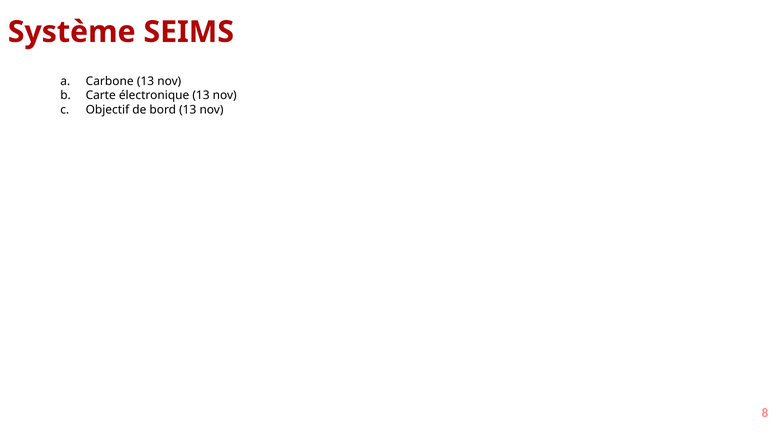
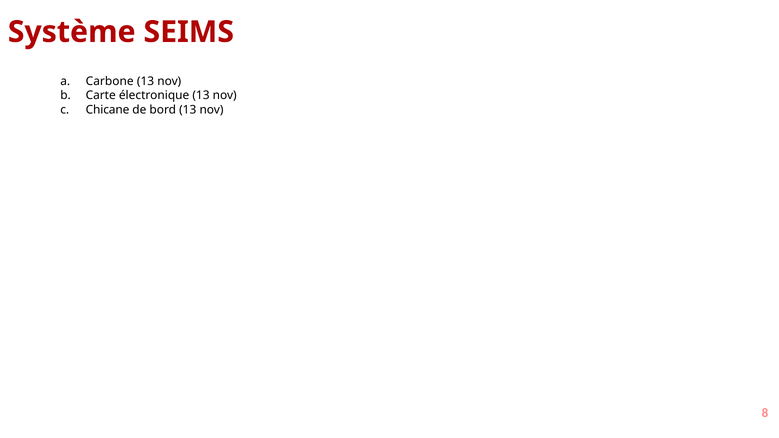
Objectif: Objectif -> Chicane (108, 110)
